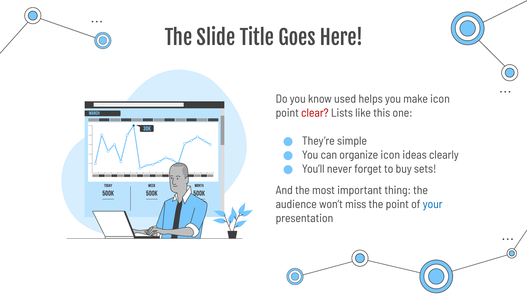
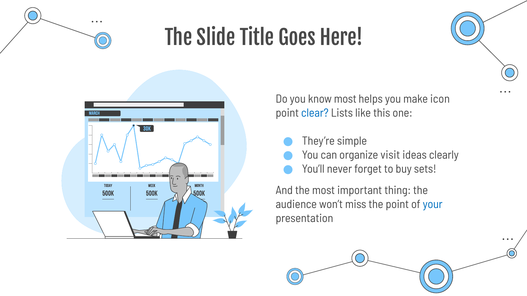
know used: used -> most (345, 99)
clear colour: red -> blue (315, 113)
organize icon: icon -> visit (390, 155)
